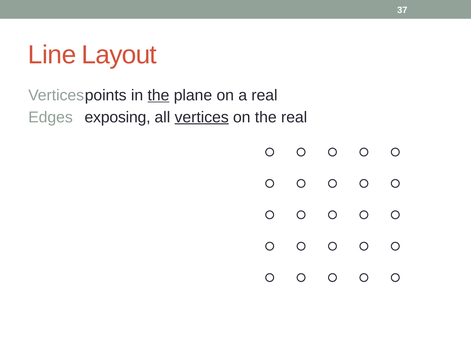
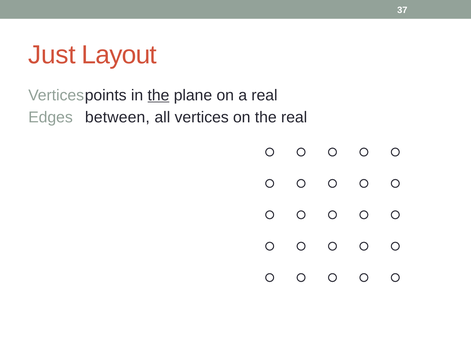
Line: Line -> Just (52, 55)
exposing: exposing -> between (117, 117)
vertices underline: present -> none (202, 117)
